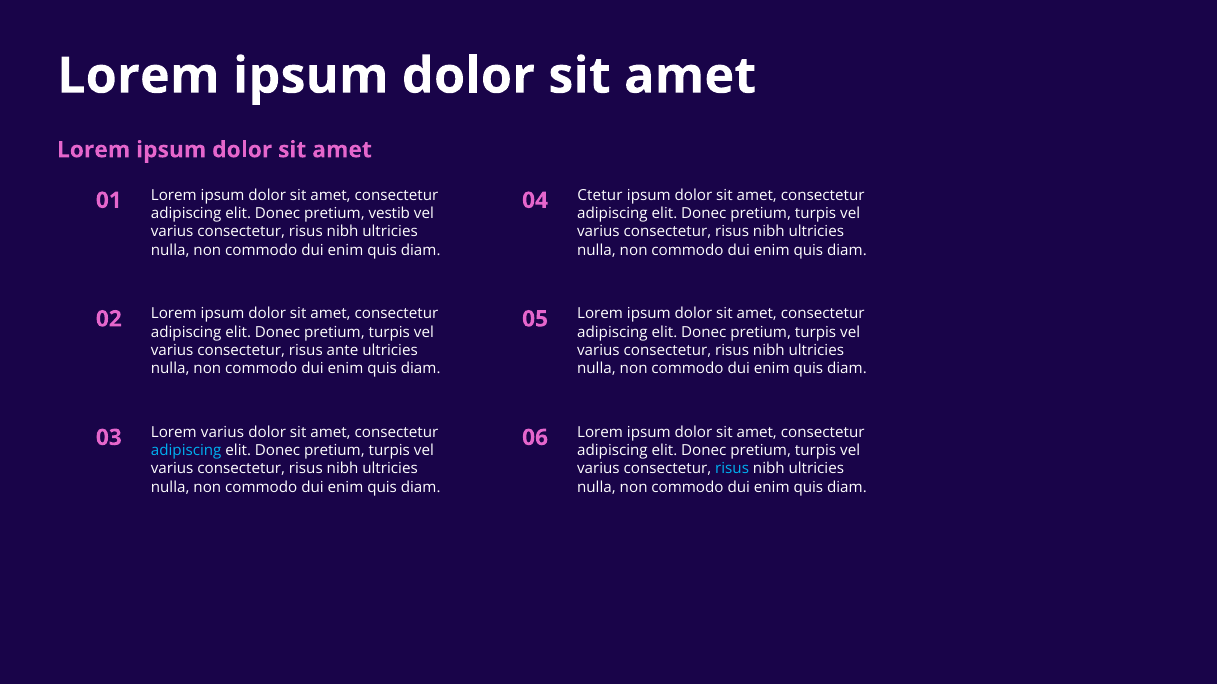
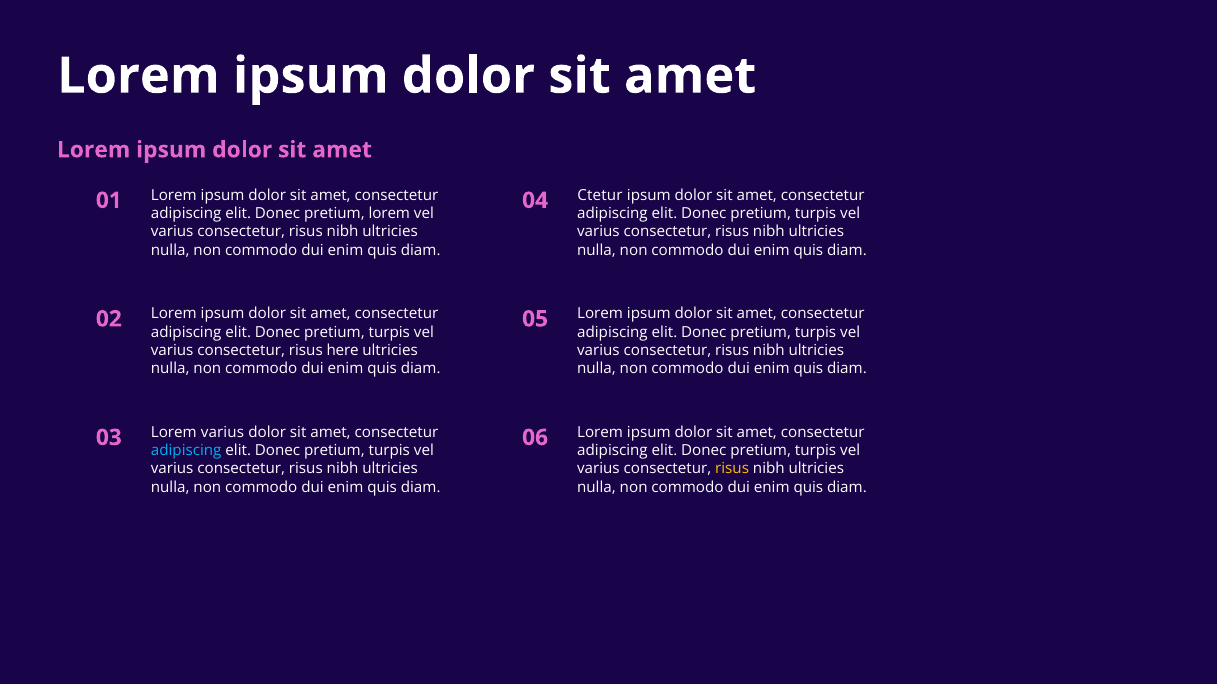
pretium vestib: vestib -> lorem (389, 214)
ante: ante -> here (343, 351)
risus colour: light blue -> yellow (732, 469)
